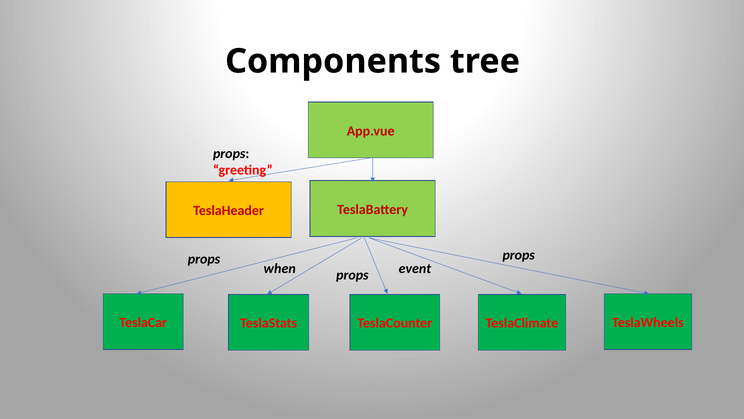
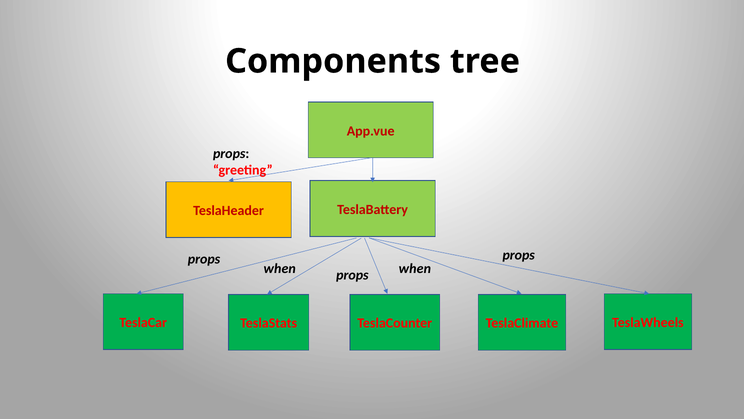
event: event -> when (415, 268)
